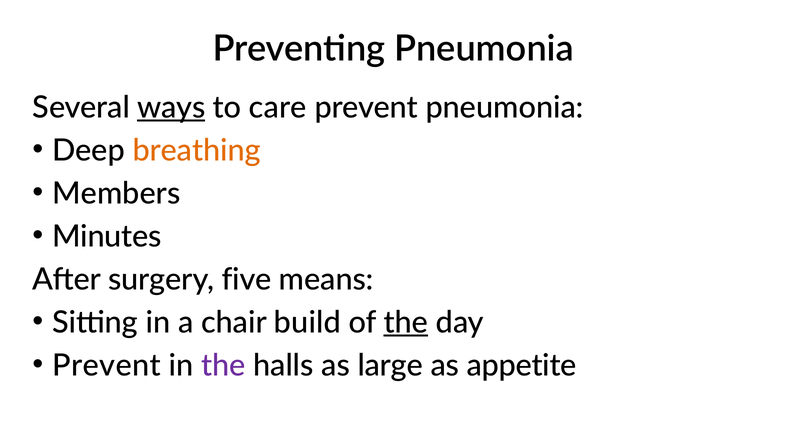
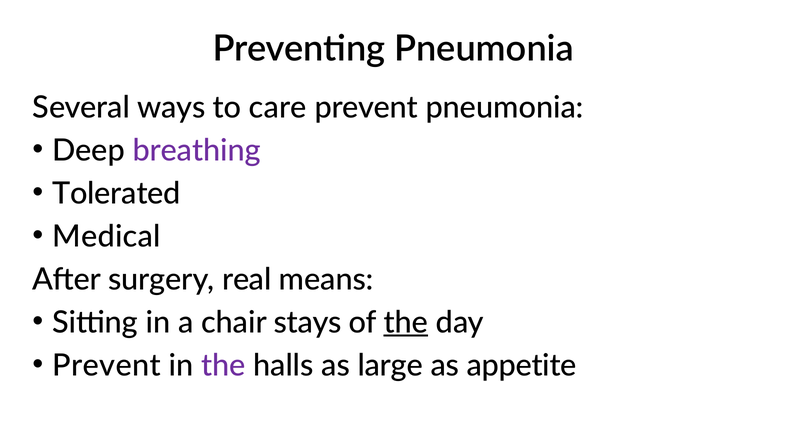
ways underline: present -> none (171, 107)
breathing colour: orange -> purple (197, 150)
Members: Members -> Tolerated (116, 193)
Minutes: Minutes -> Medical (106, 236)
five: five -> real (247, 279)
build: build -> stays (308, 322)
